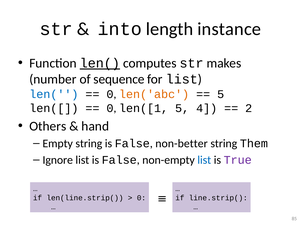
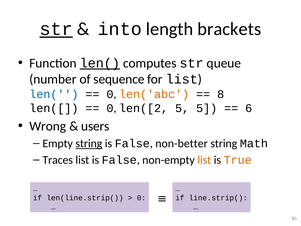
str underline: none -> present (56, 29)
instance: instance -> brackets (229, 29)
makes: makes -> queue (224, 63)
5: 5 -> 8 (221, 94)
len([1: len([1 -> len([2 (144, 108)
5 4: 4 -> 5 (207, 108)
2: 2 -> 6 (249, 108)
Others: Others -> Wrong (48, 126)
hand: hand -> users (95, 126)
string underline: none -> present (89, 143)
Them: Them -> Math (254, 143)
Ignore: Ignore -> Traces (58, 160)
list colour: blue -> orange (204, 160)
True colour: purple -> orange (238, 160)
